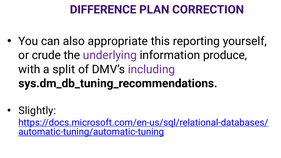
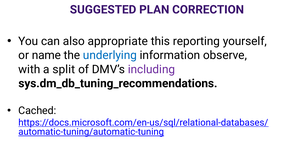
DIFFERENCE: DIFFERENCE -> SUGGESTED (103, 10)
crude: crude -> name (46, 55)
underlying colour: purple -> blue (110, 55)
produce: produce -> observe (225, 55)
Slightly: Slightly -> Cached (37, 111)
